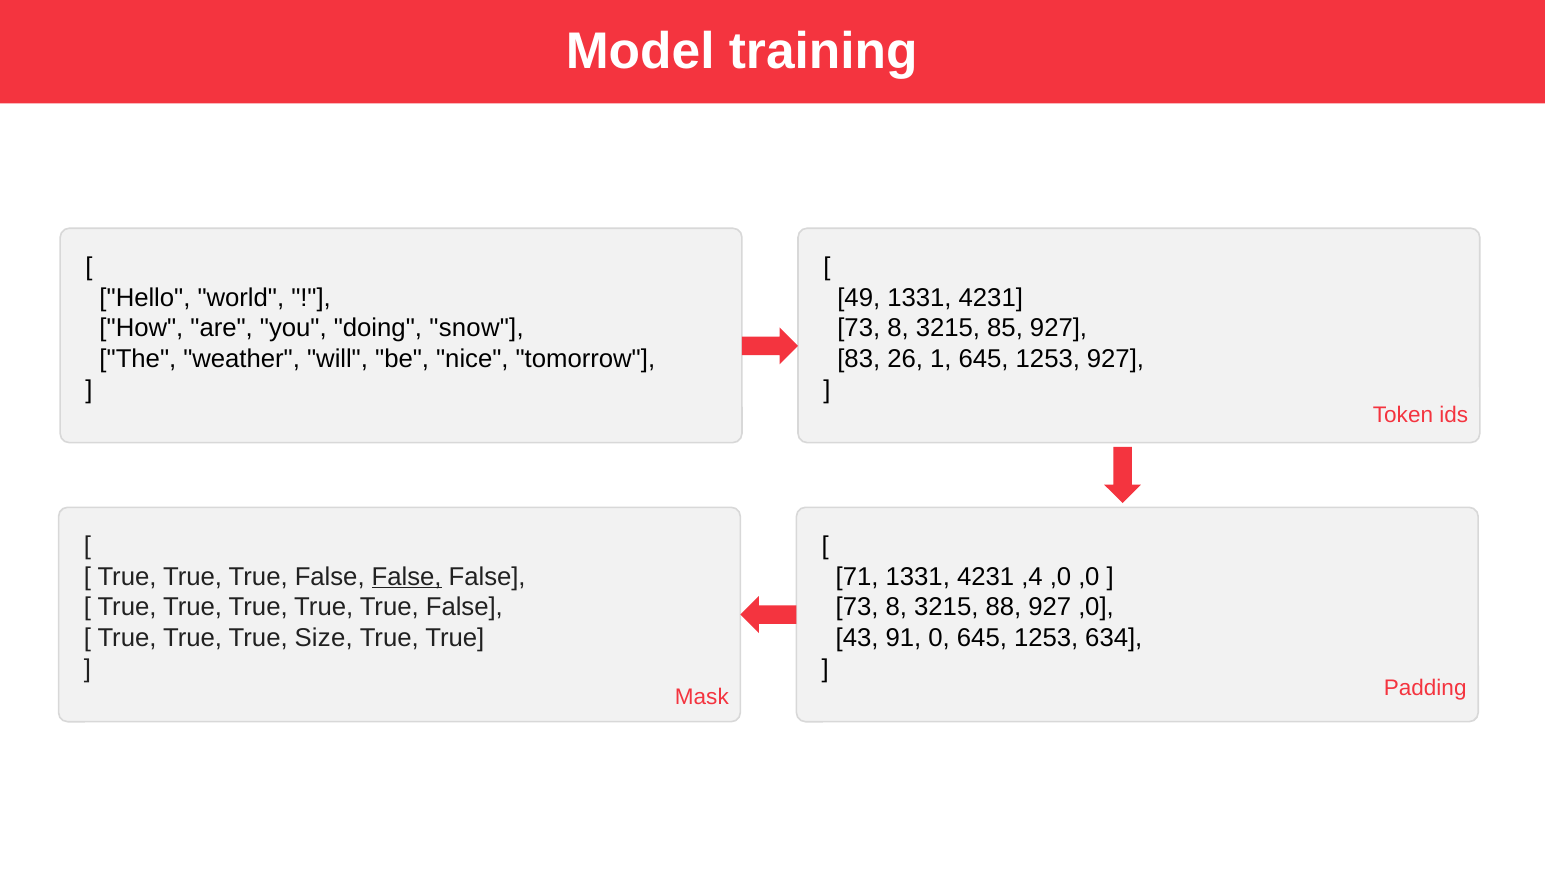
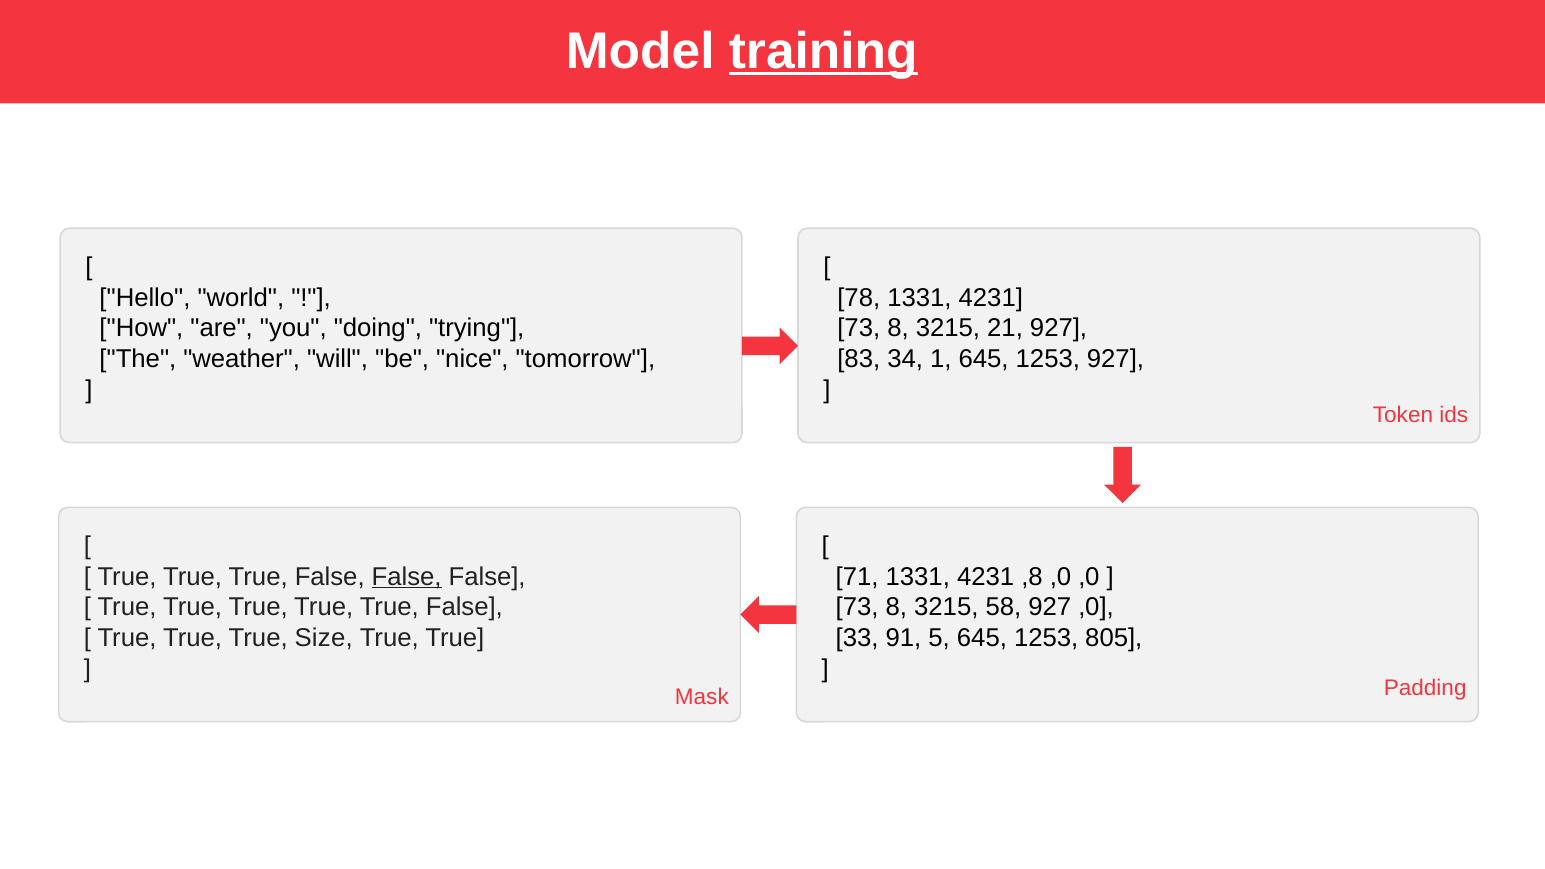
training underline: none -> present (823, 52)
49: 49 -> 78 (859, 298)
snow: snow -> trying (477, 328)
85: 85 -> 21 (1005, 328)
26: 26 -> 34 (905, 359)
,4: ,4 -> ,8 (1032, 577)
88: 88 -> 58 (1003, 608)
43: 43 -> 33 (857, 638)
0: 0 -> 5 (939, 638)
634: 634 -> 805 (1114, 638)
